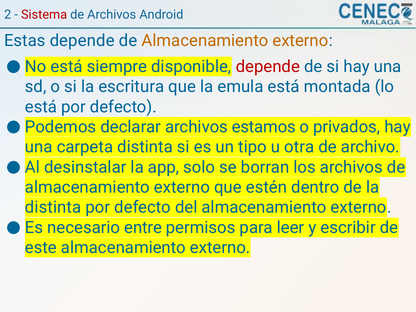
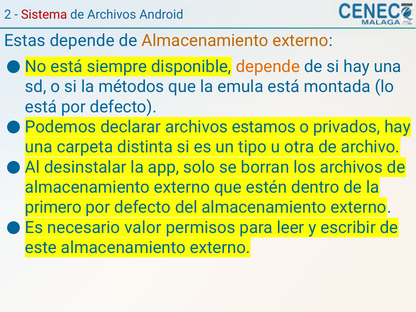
depende colour: red -> orange (268, 67)
escritura: escritura -> métodos (131, 87)
distinta: distinta -> primero (53, 207)
entre: entre -> valor (143, 228)
